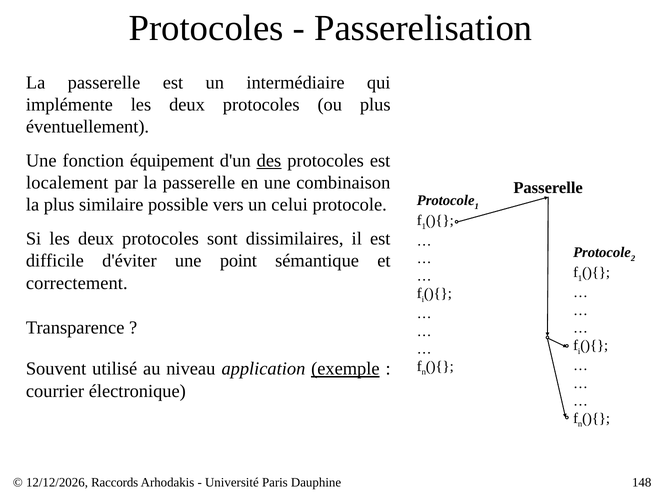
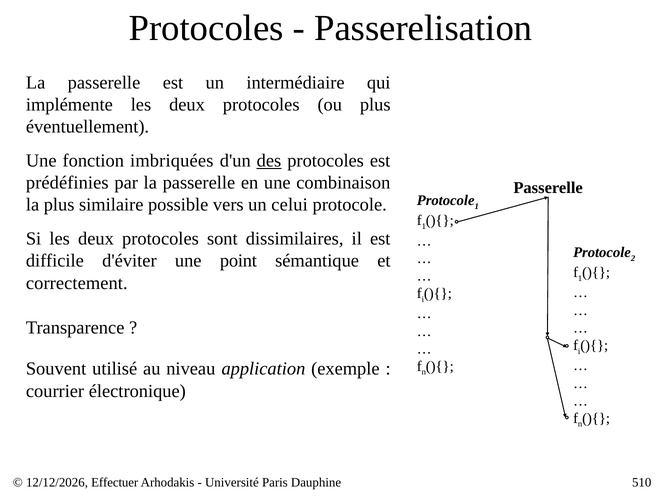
équipement: équipement -> imbriquées (172, 161)
localement: localement -> prédéfinies (67, 183)
exemple underline: present -> none (345, 369)
Raccords: Raccords -> Effectuer (115, 483)
148: 148 -> 510 (642, 483)
